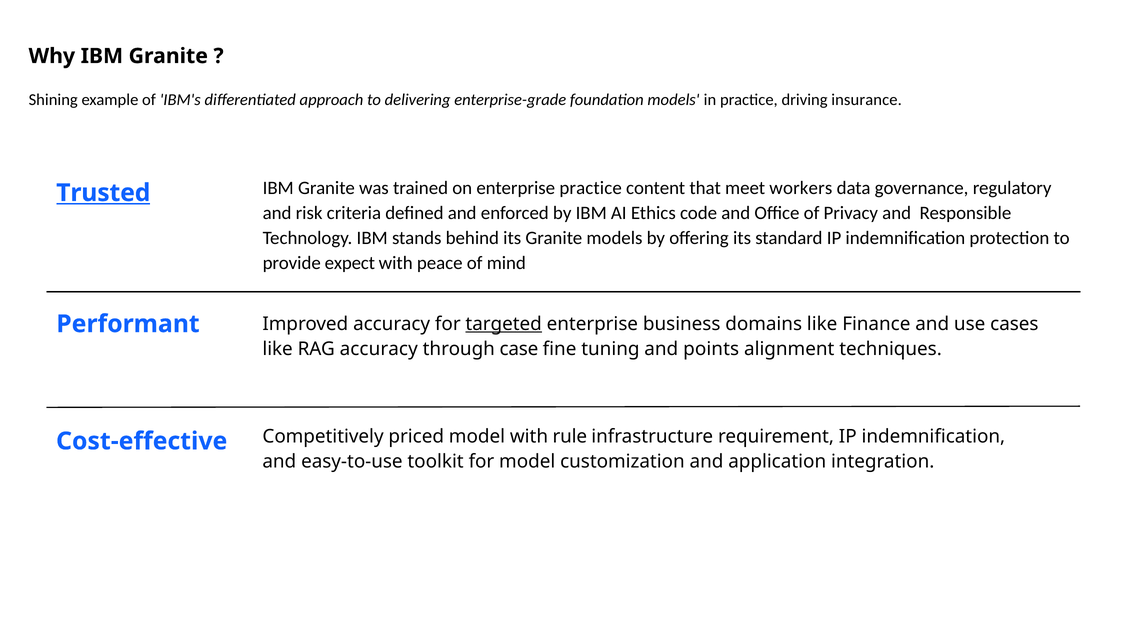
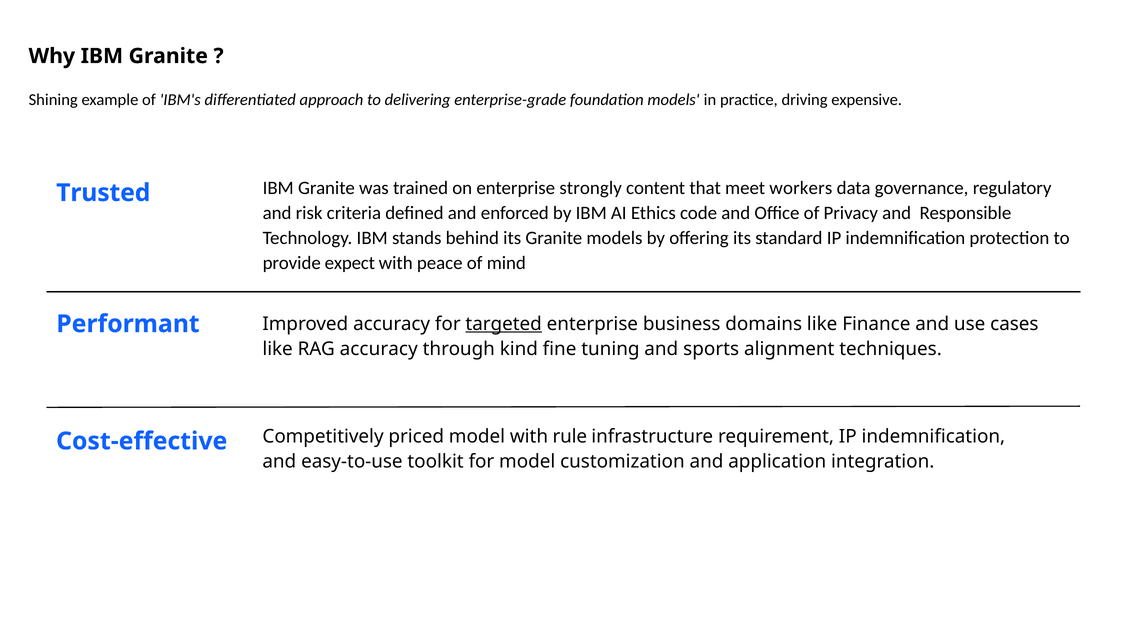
insurance: insurance -> expensive (867, 100)
enterprise practice: practice -> strongly (591, 188)
Trusted underline: present -> none (103, 193)
case: case -> kind (519, 349)
points: points -> sports (711, 349)
